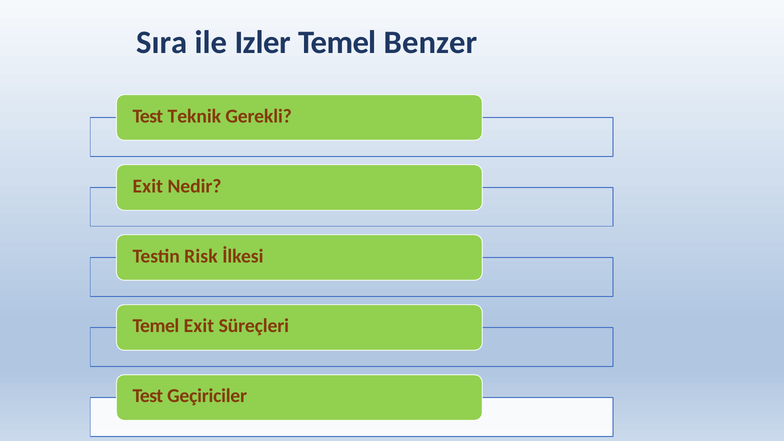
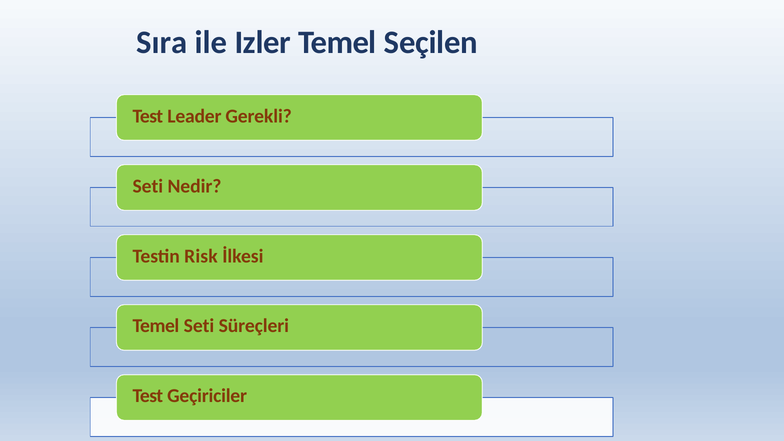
Benzer: Benzer -> Seçilen (431, 43)
Teknik: Teknik -> Leader (194, 116)
Exit: Exit -> Seti (148, 186)
Temel Exit: Exit -> Seti (199, 326)
